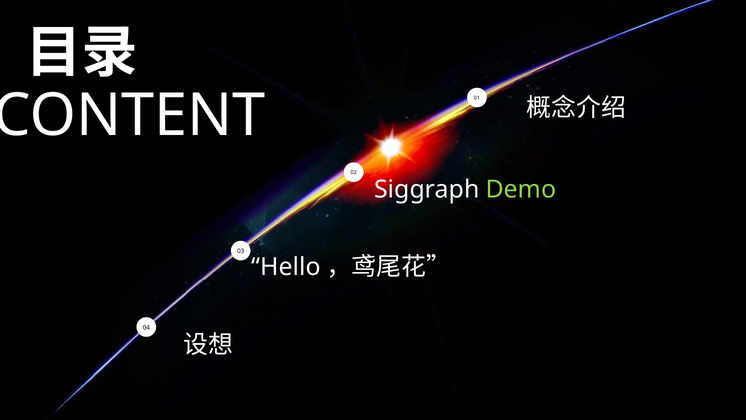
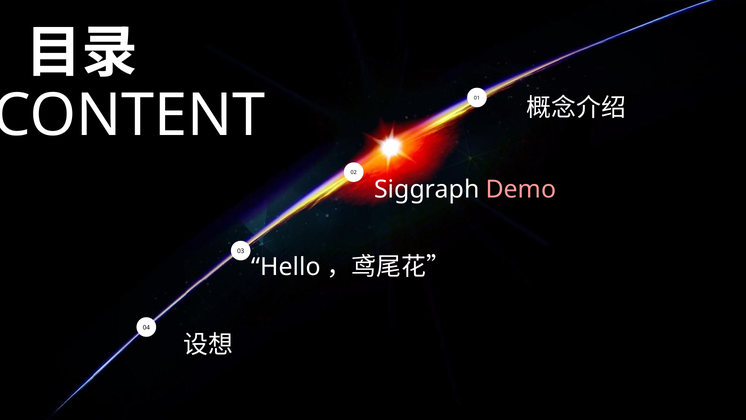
Demo colour: light green -> pink (521, 189)
